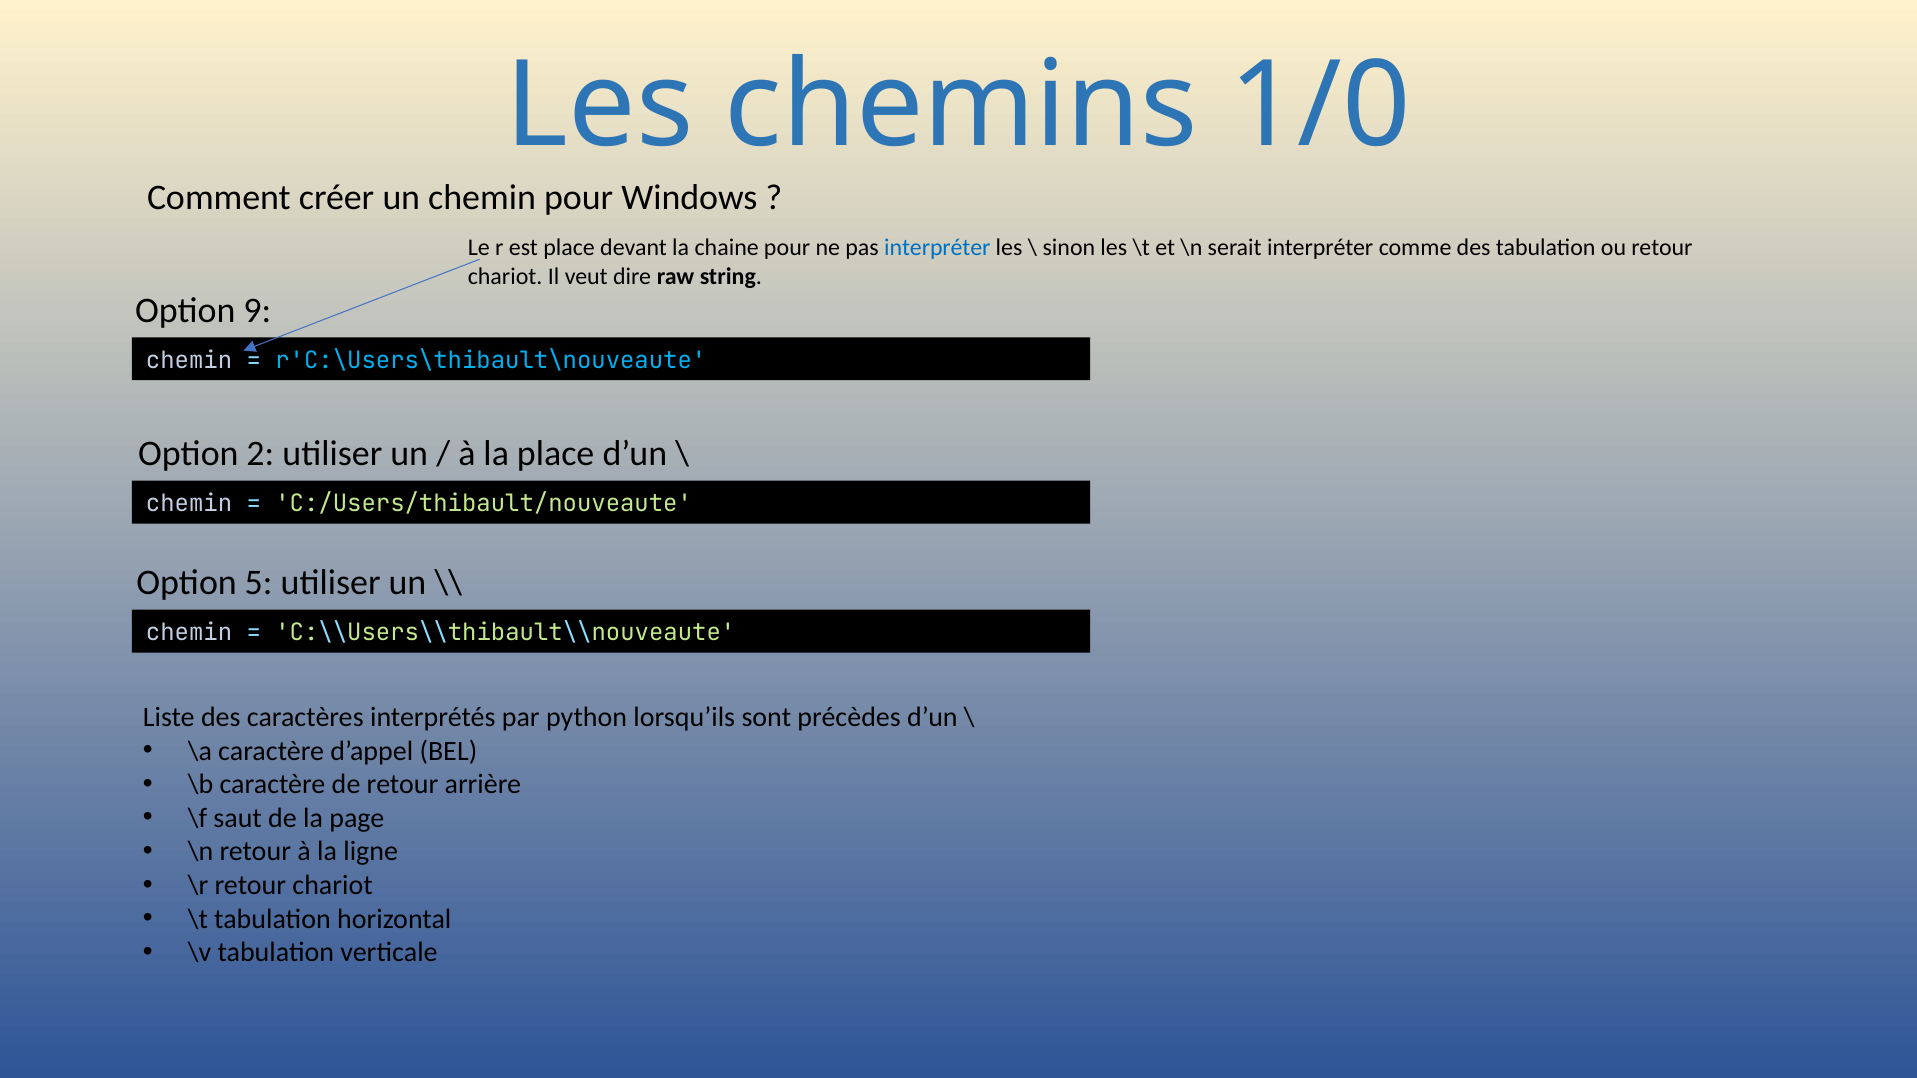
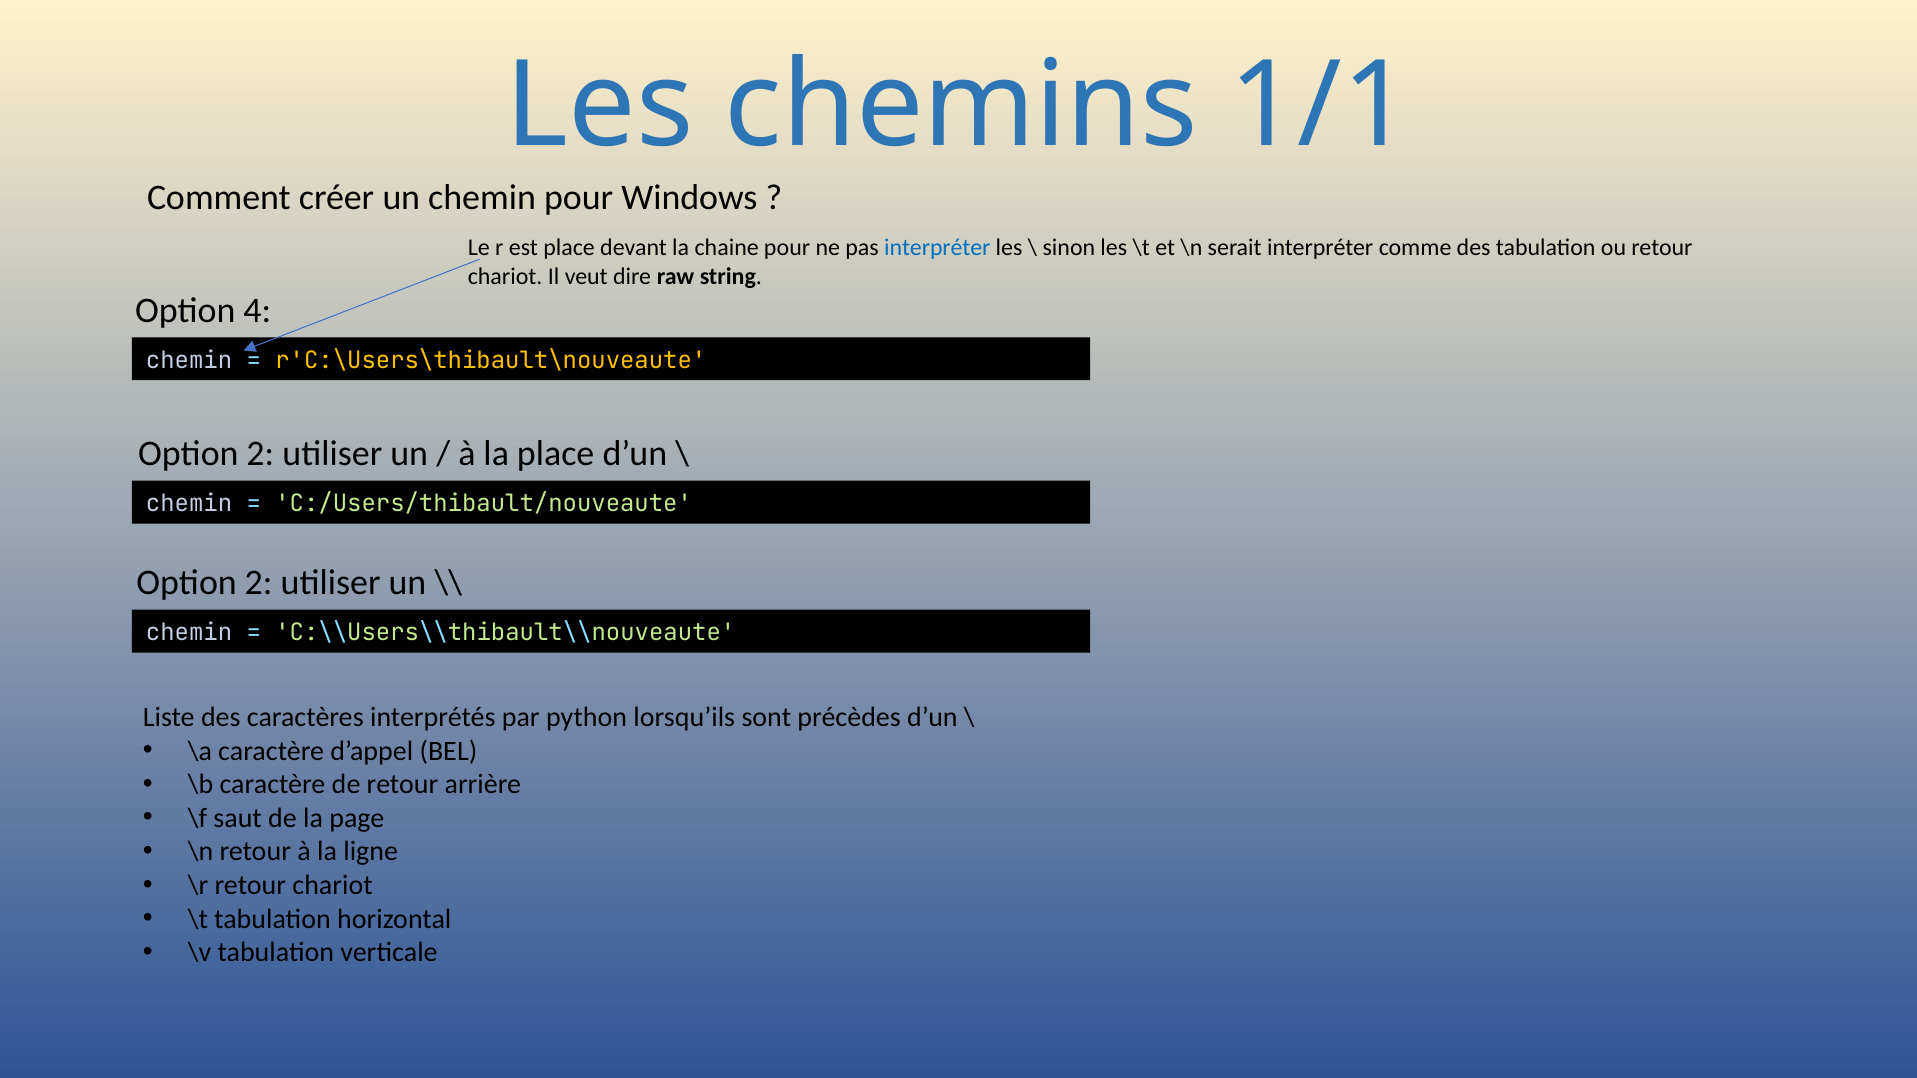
1/0: 1/0 -> 1/1 (1320, 106)
9: 9 -> 4 (257, 310)
r'C:\Users\thibault\nouveaute colour: light blue -> yellow (491, 361)
5: 5 -> 2 (259, 583)
